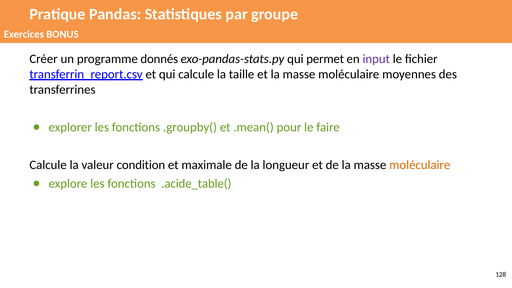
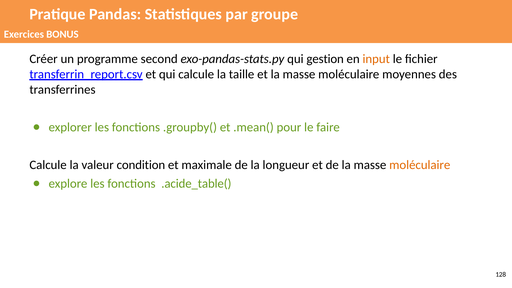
donnés: donnés -> second (159, 59)
permet: permet -> gestion (325, 59)
input colour: purple -> orange (376, 59)
